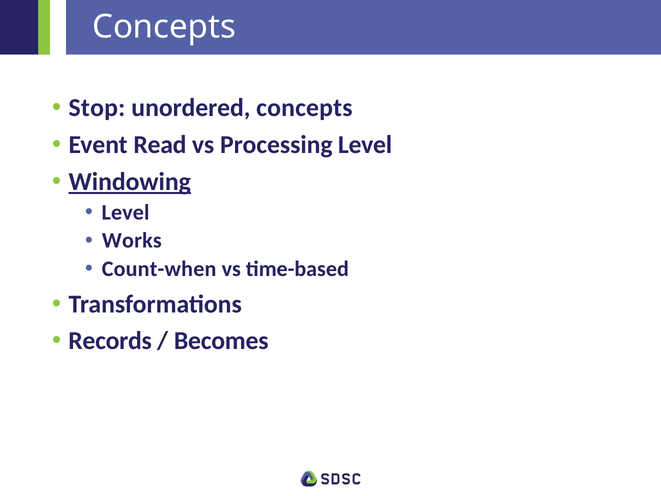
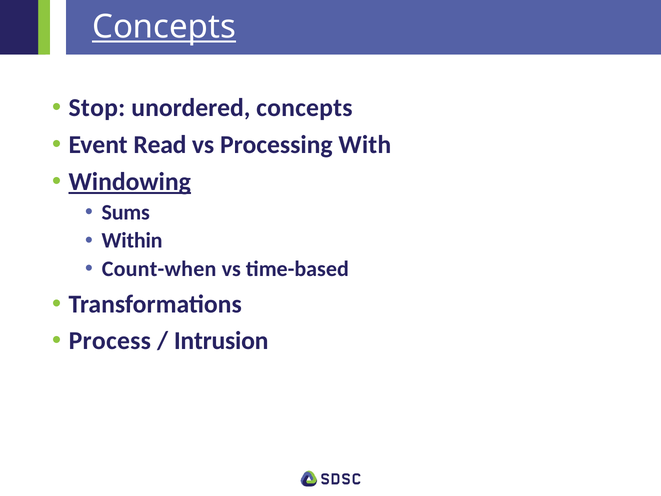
Concepts underline: none -> present (164, 27)
Processing Level: Level -> With (365, 145)
Level: Level -> Sums (126, 212)
Works: Works -> Within (132, 241)
Records: Records -> Process (110, 341)
Becomes: Becomes -> Intrusion (221, 341)
